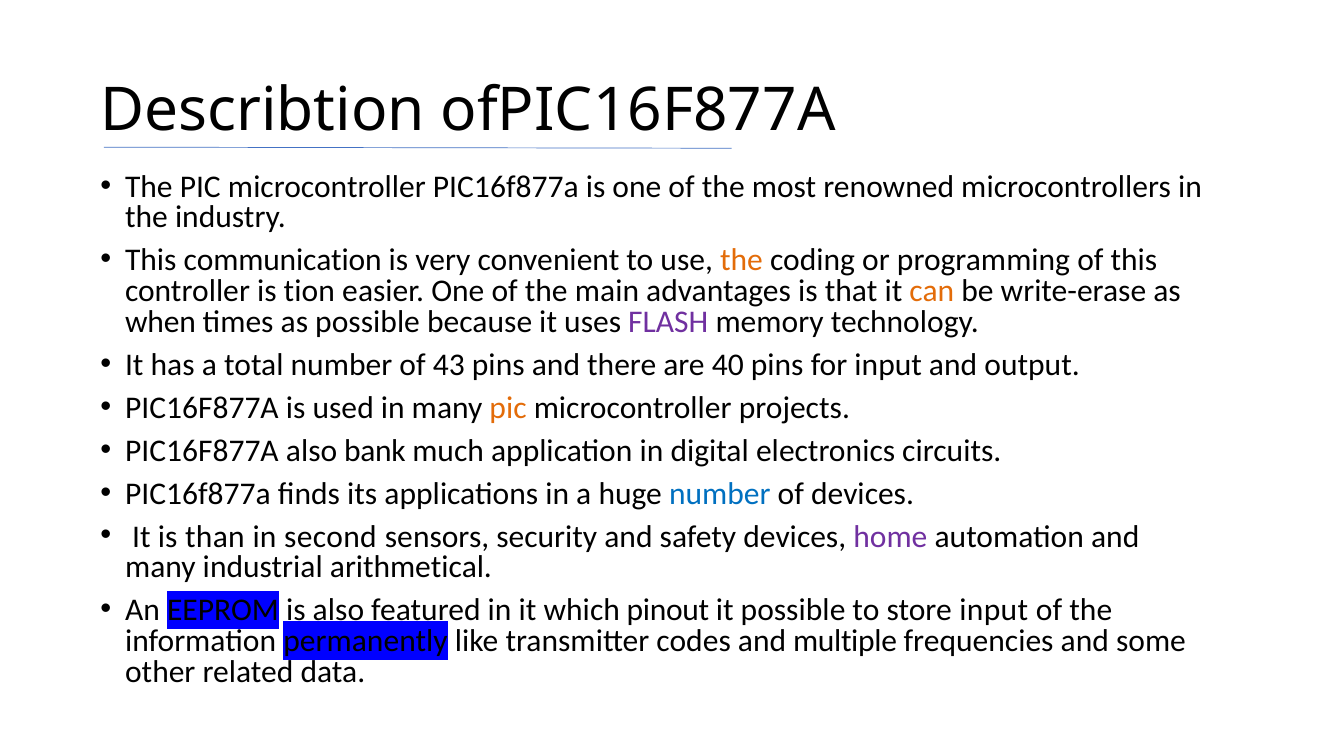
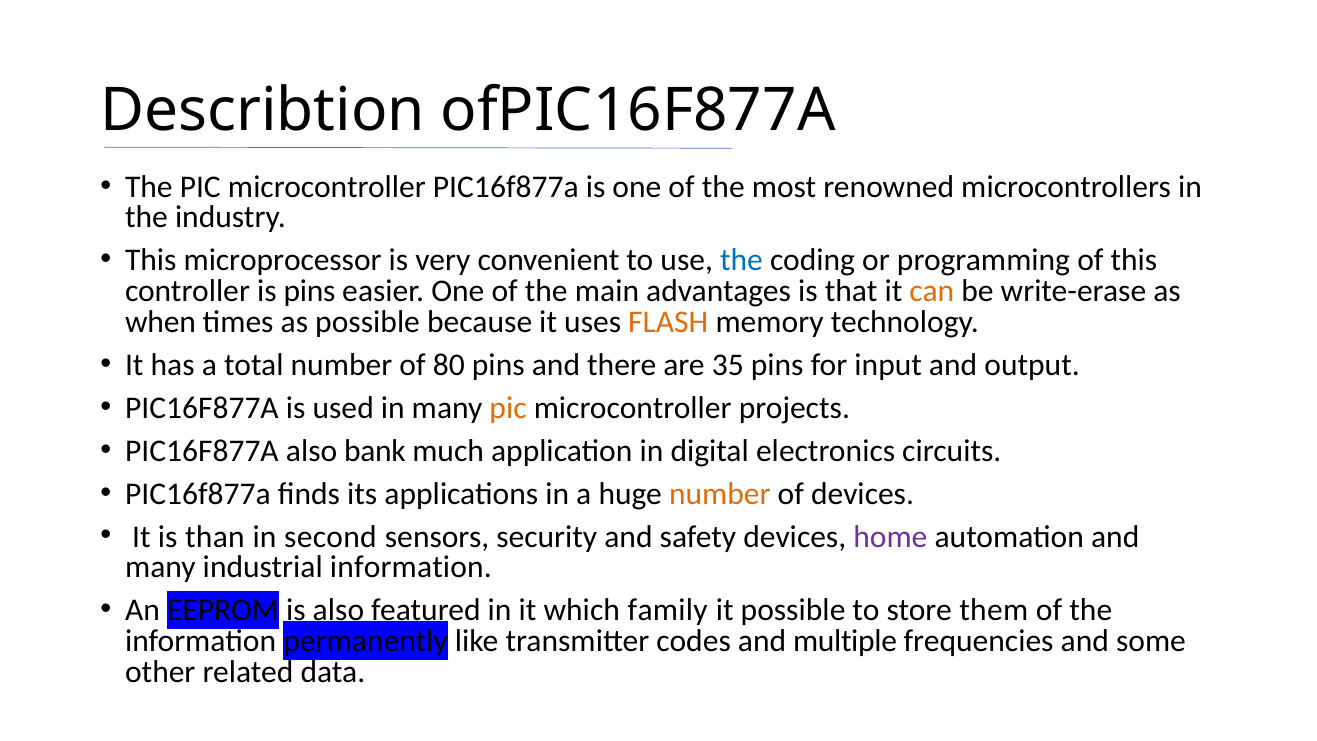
communication: communication -> microprocessor (283, 260)
the colour: orange -> blue (741, 260)
is tion: tion -> pins (310, 291)
FLASH colour: purple -> orange (668, 322)
43: 43 -> 80 (449, 365)
40: 40 -> 35 (728, 365)
number colour: blue -> orange (720, 494)
industrial arithmetical: arithmetical -> information (411, 567)
pinout: pinout -> family (668, 610)
store input: input -> them (994, 610)
